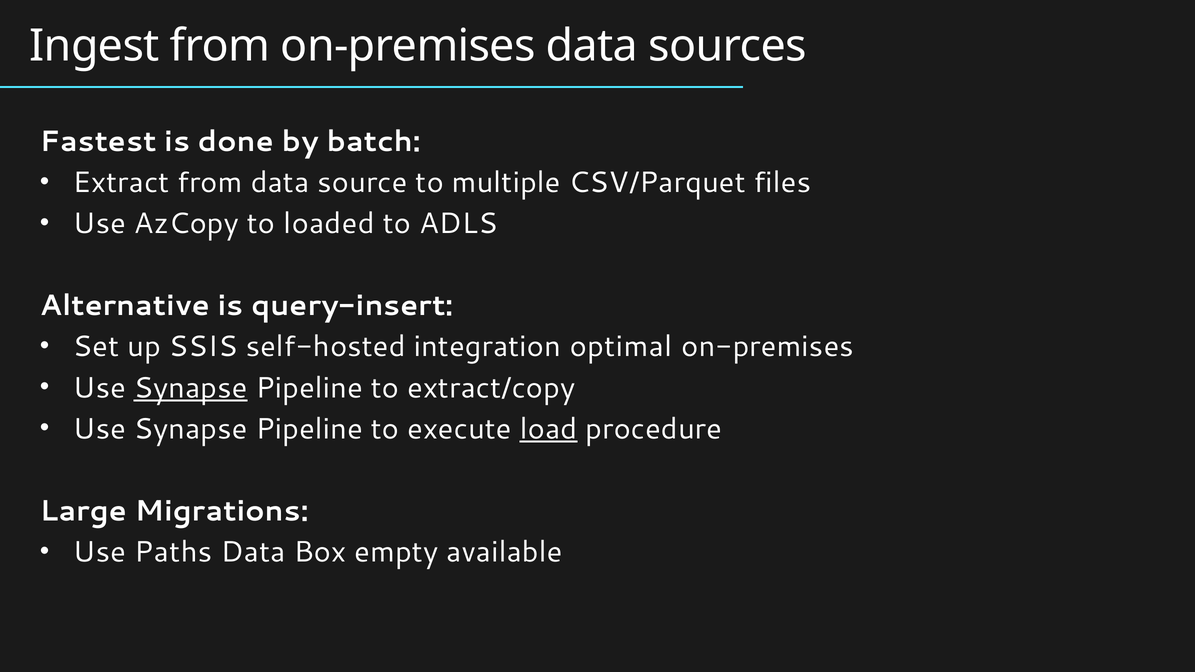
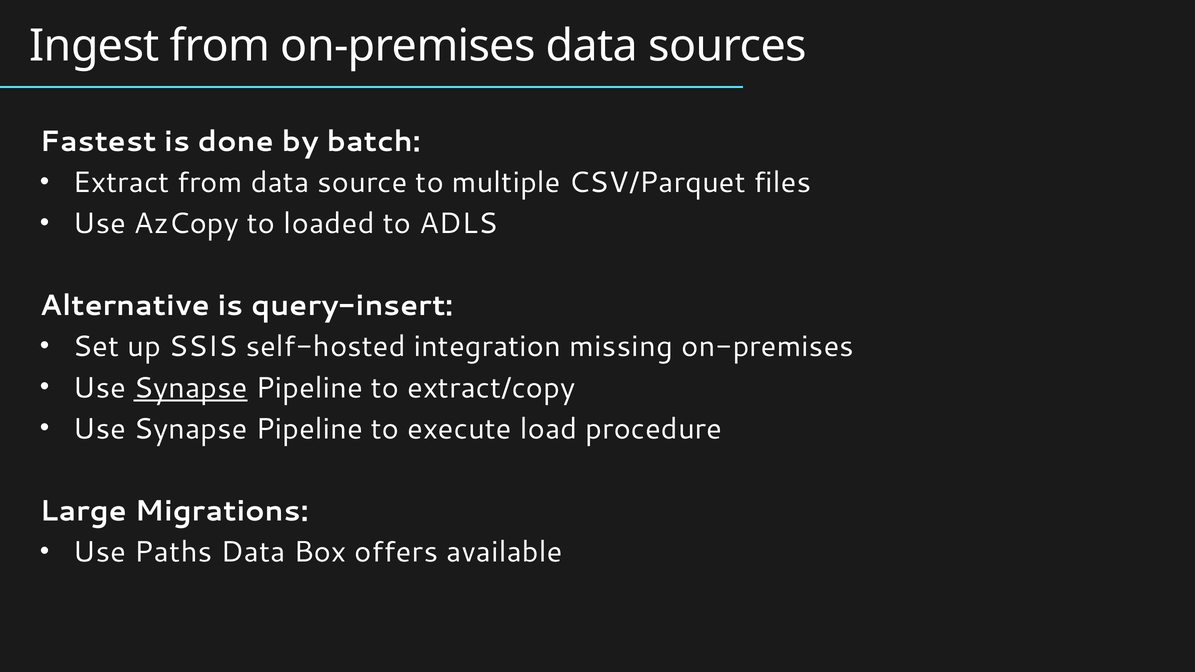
optimal: optimal -> missing (621, 347)
load underline: present -> none (549, 429)
empty: empty -> offers (396, 552)
